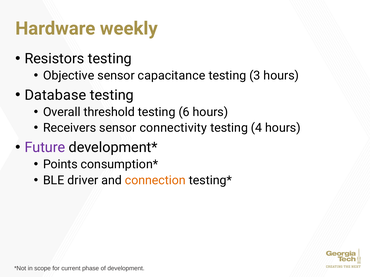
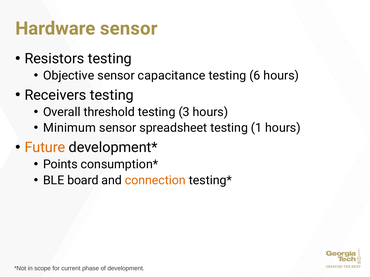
Hardware weekly: weekly -> sensor (129, 29)
3: 3 -> 6 (255, 76)
Database: Database -> Receivers (55, 95)
6: 6 -> 3 (184, 112)
Receivers: Receivers -> Minimum (70, 128)
connectivity: connectivity -> spreadsheet (173, 128)
4: 4 -> 1 (257, 128)
Future colour: purple -> orange (45, 148)
driver: driver -> board (83, 181)
